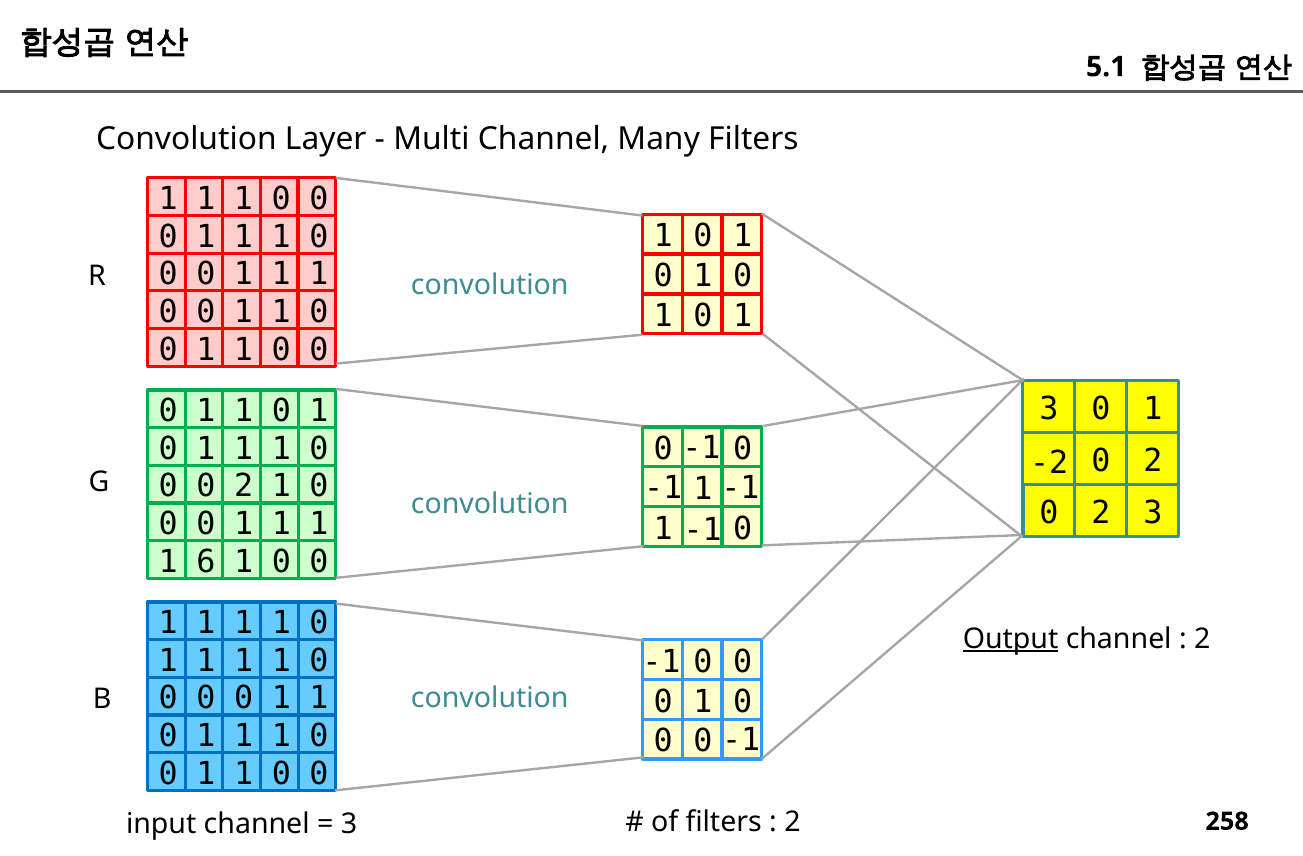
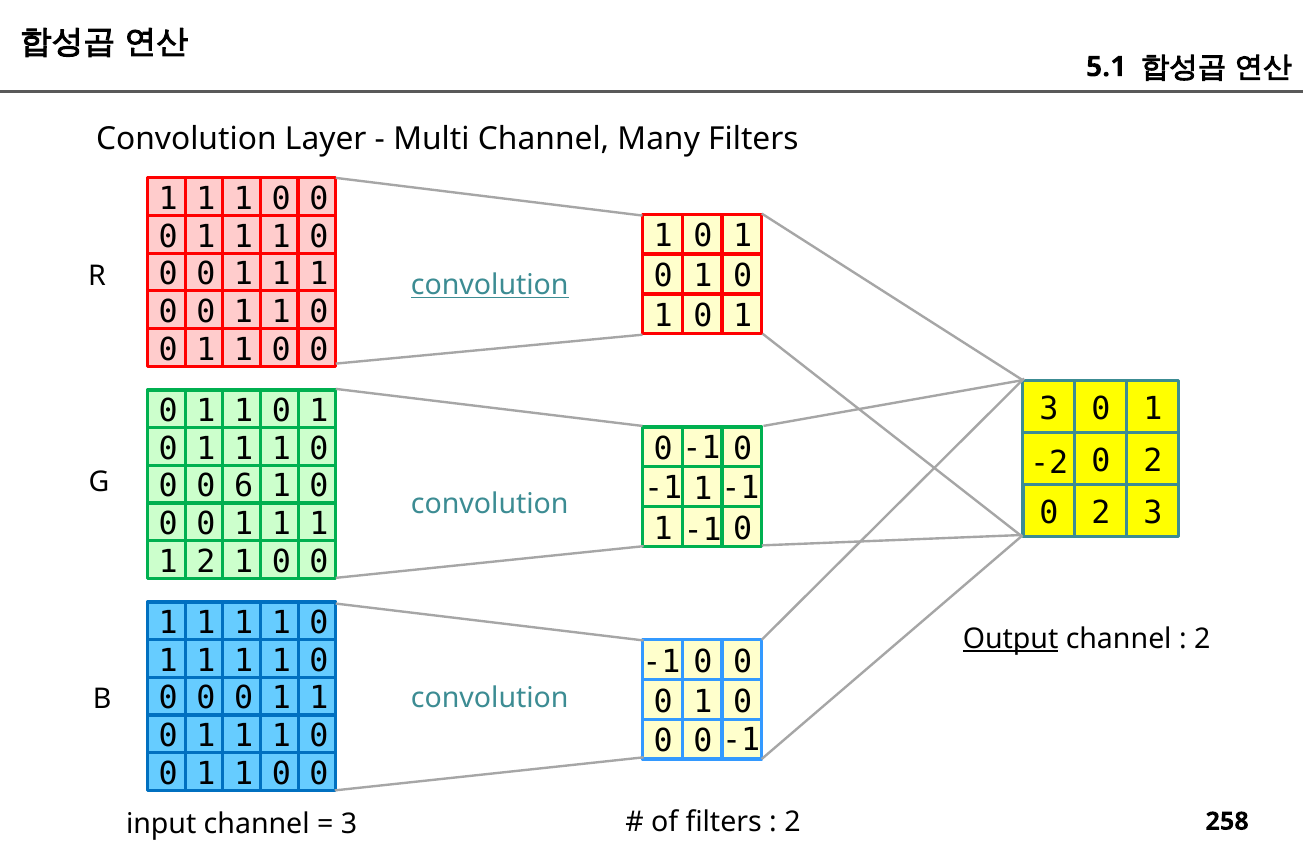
convolution underline: none -> present (490, 285)
0 0 2: 2 -> 6 (244, 486)
1 6: 6 -> 2 (206, 562)
